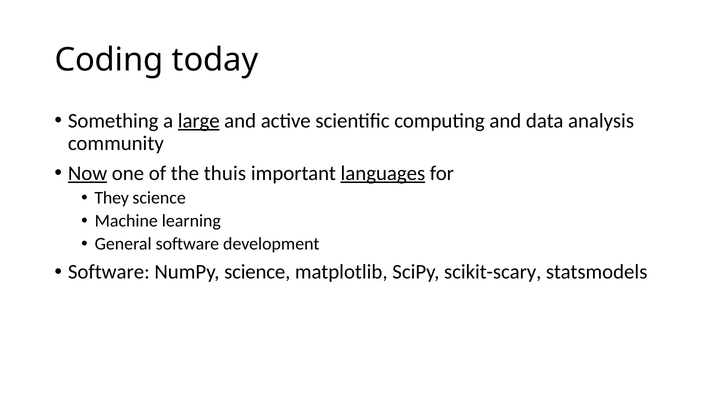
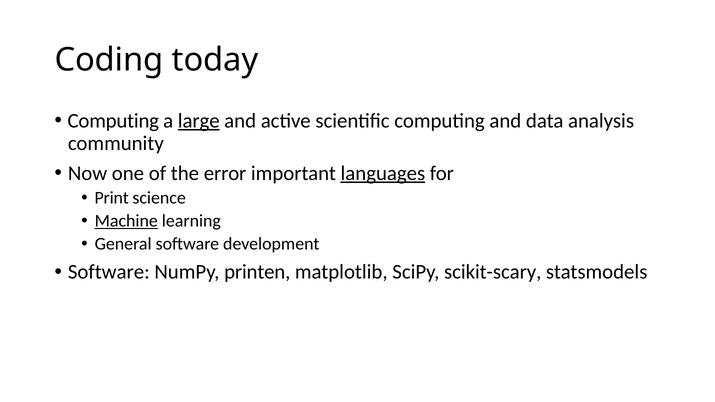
Something: Something -> Computing (113, 121)
Now underline: present -> none (88, 173)
thuis: thuis -> error (225, 173)
They: They -> Print (112, 198)
Machine underline: none -> present (126, 221)
NumPy science: science -> printen (257, 272)
